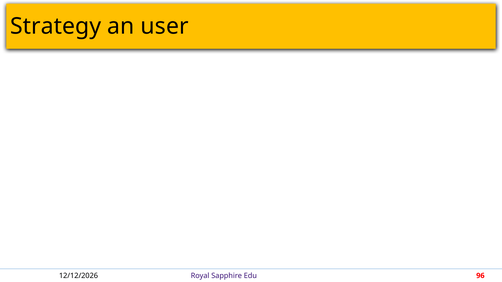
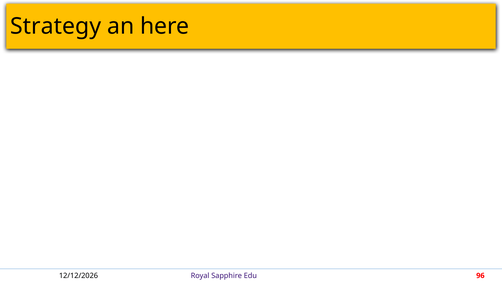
user: user -> here (165, 26)
